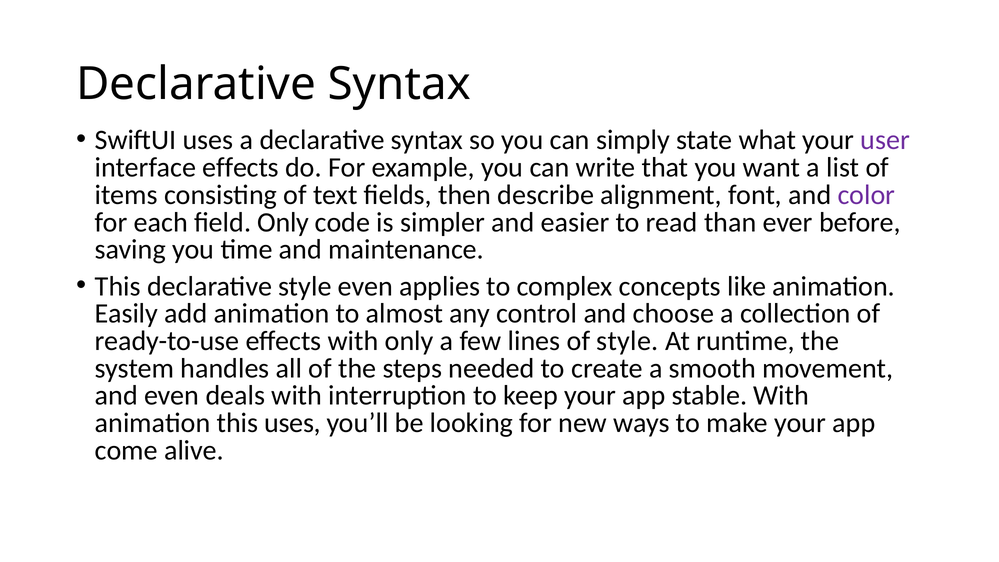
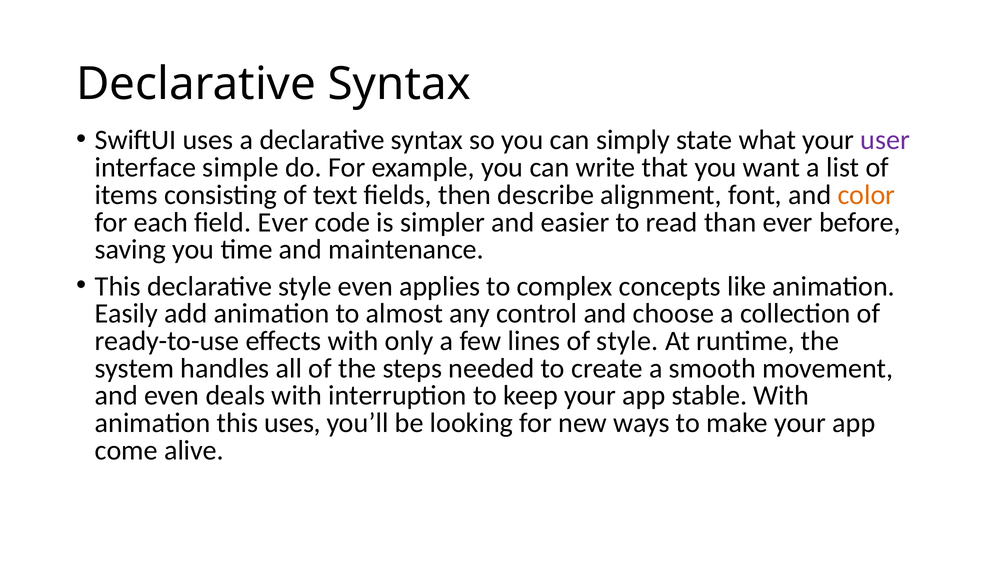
interface effects: effects -> simple (240, 168)
color colour: purple -> orange (866, 195)
field Only: Only -> Ever (283, 222)
